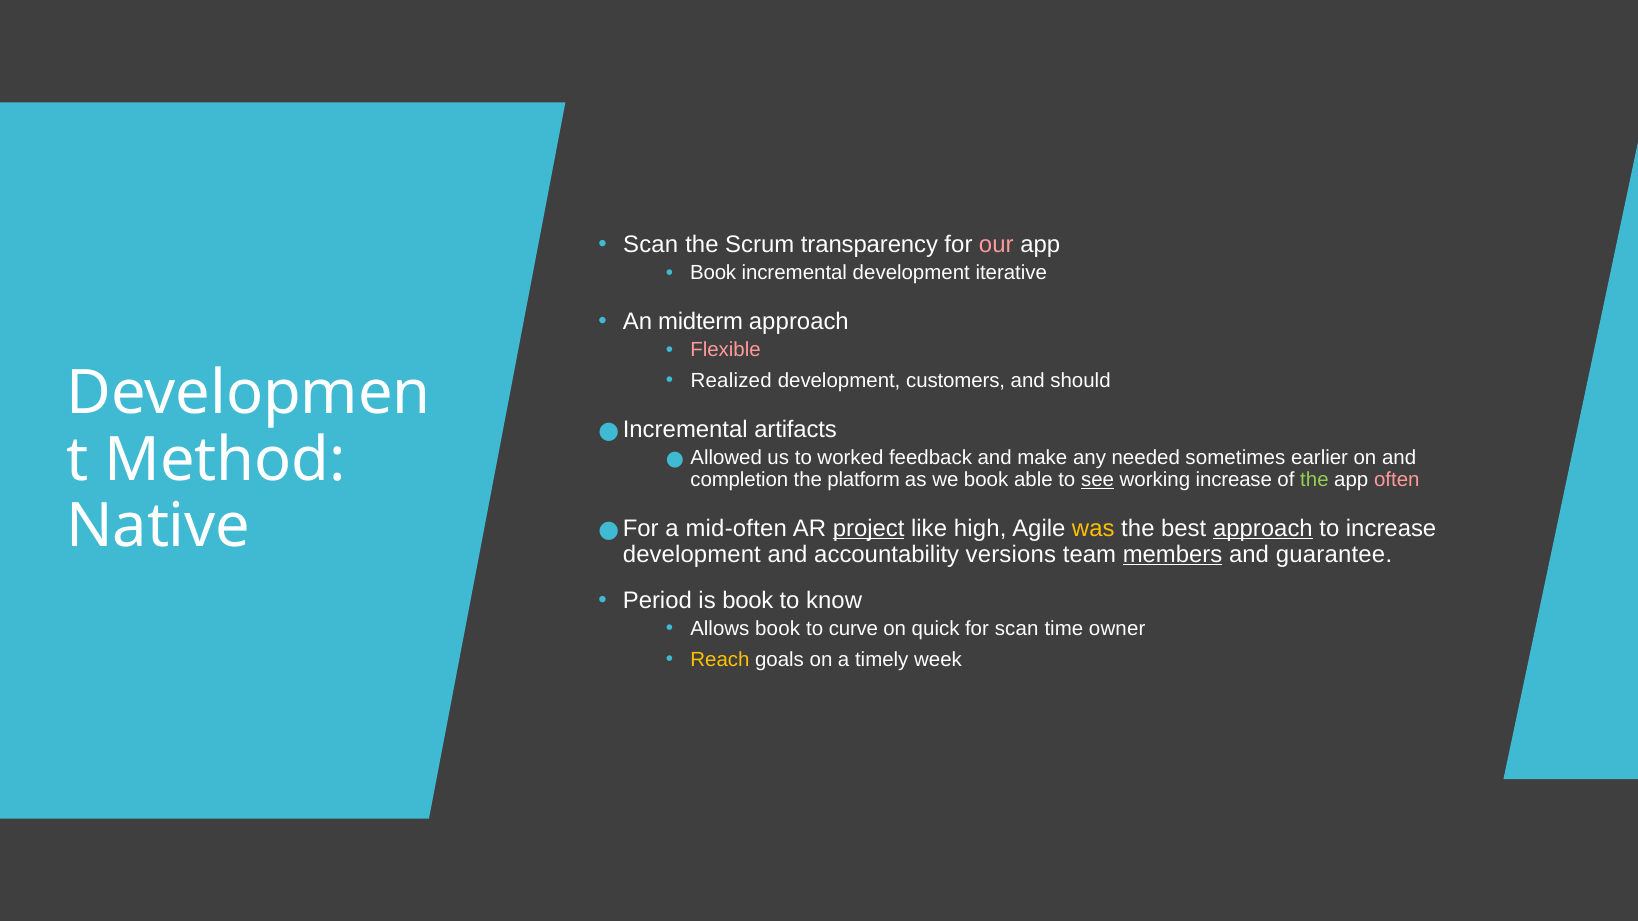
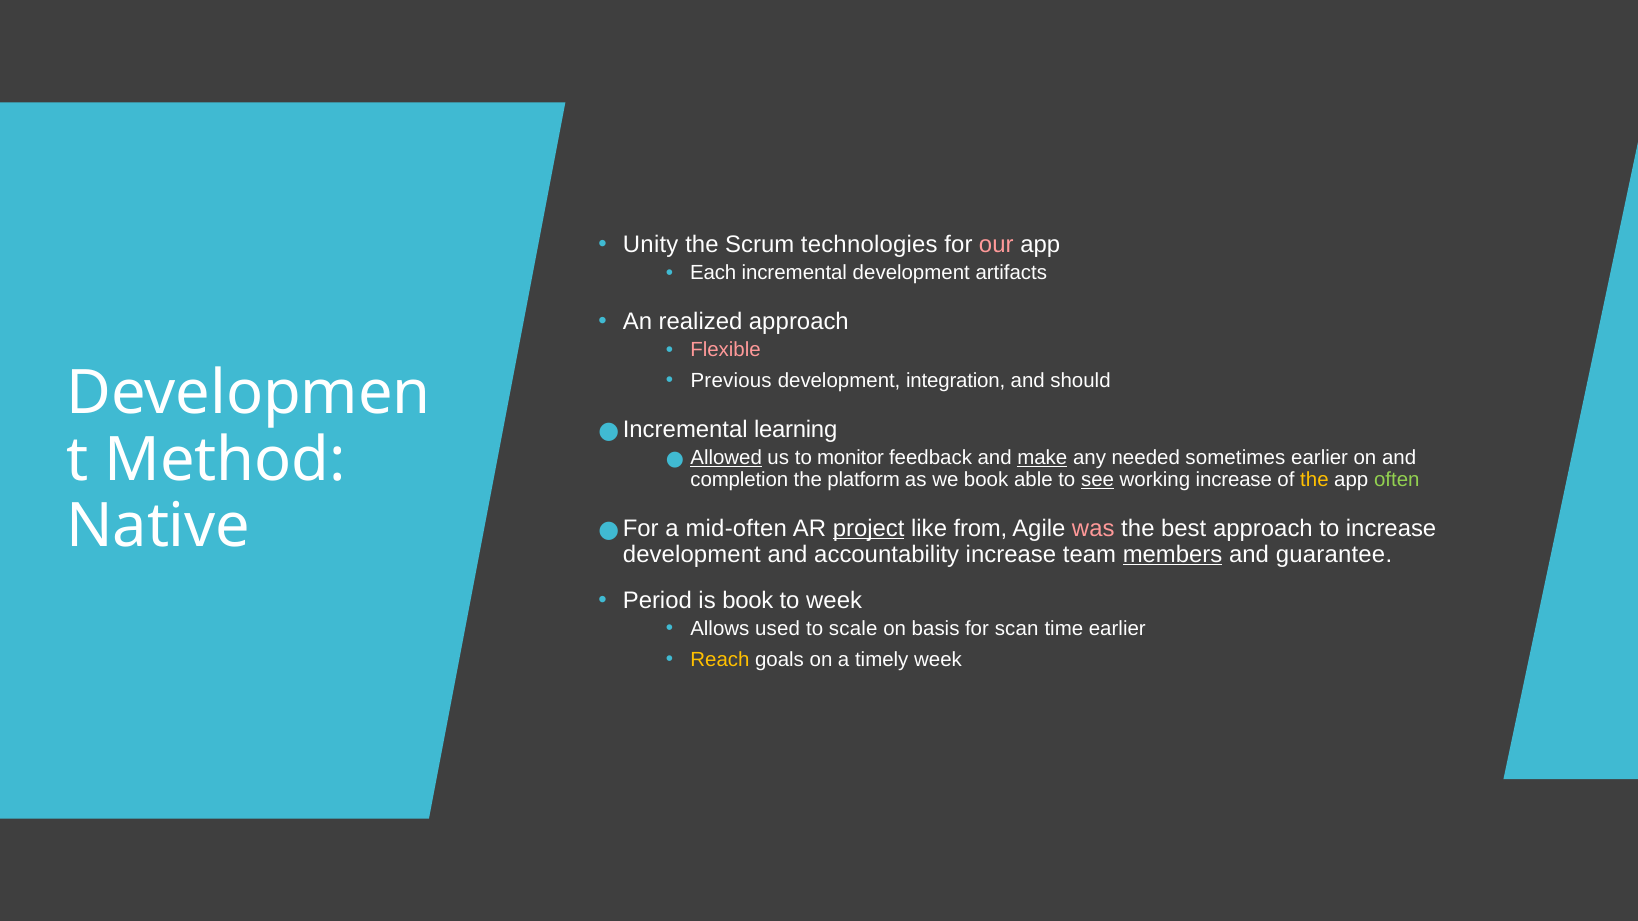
Scan: Scan -> Unity (651, 245)
transparency: transparency -> technologies (869, 245)
Book: Book -> Each (713, 273)
iterative: iterative -> artifacts (1011, 273)
midterm: midterm -> realized (701, 322)
Realized: Realized -> Previous (731, 381)
customers: customers -> integration (956, 381)
artifacts: artifacts -> learning (796, 429)
Allowed underline: none -> present (726, 458)
worked: worked -> monitor (851, 458)
make underline: none -> present (1042, 458)
the colour: light green -> yellow (1314, 480)
often colour: pink -> light green (1397, 480)
high: high -> from (980, 529)
was colour: yellow -> pink (1093, 529)
approach underline: present -> none (1263, 529)
accountability versions: versions -> increase (1011, 554)
to know: know -> week (834, 601)
Allows book: book -> used (778, 629)
curve: curve -> scale (853, 629)
quick: quick -> basis (936, 629)
time owner: owner -> earlier (1117, 629)
